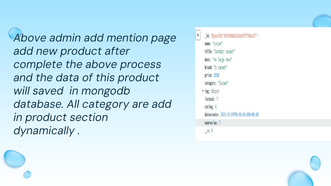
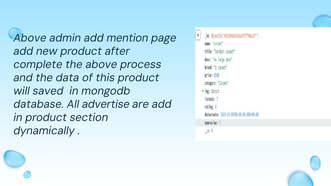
category: category -> advertise (106, 104)
